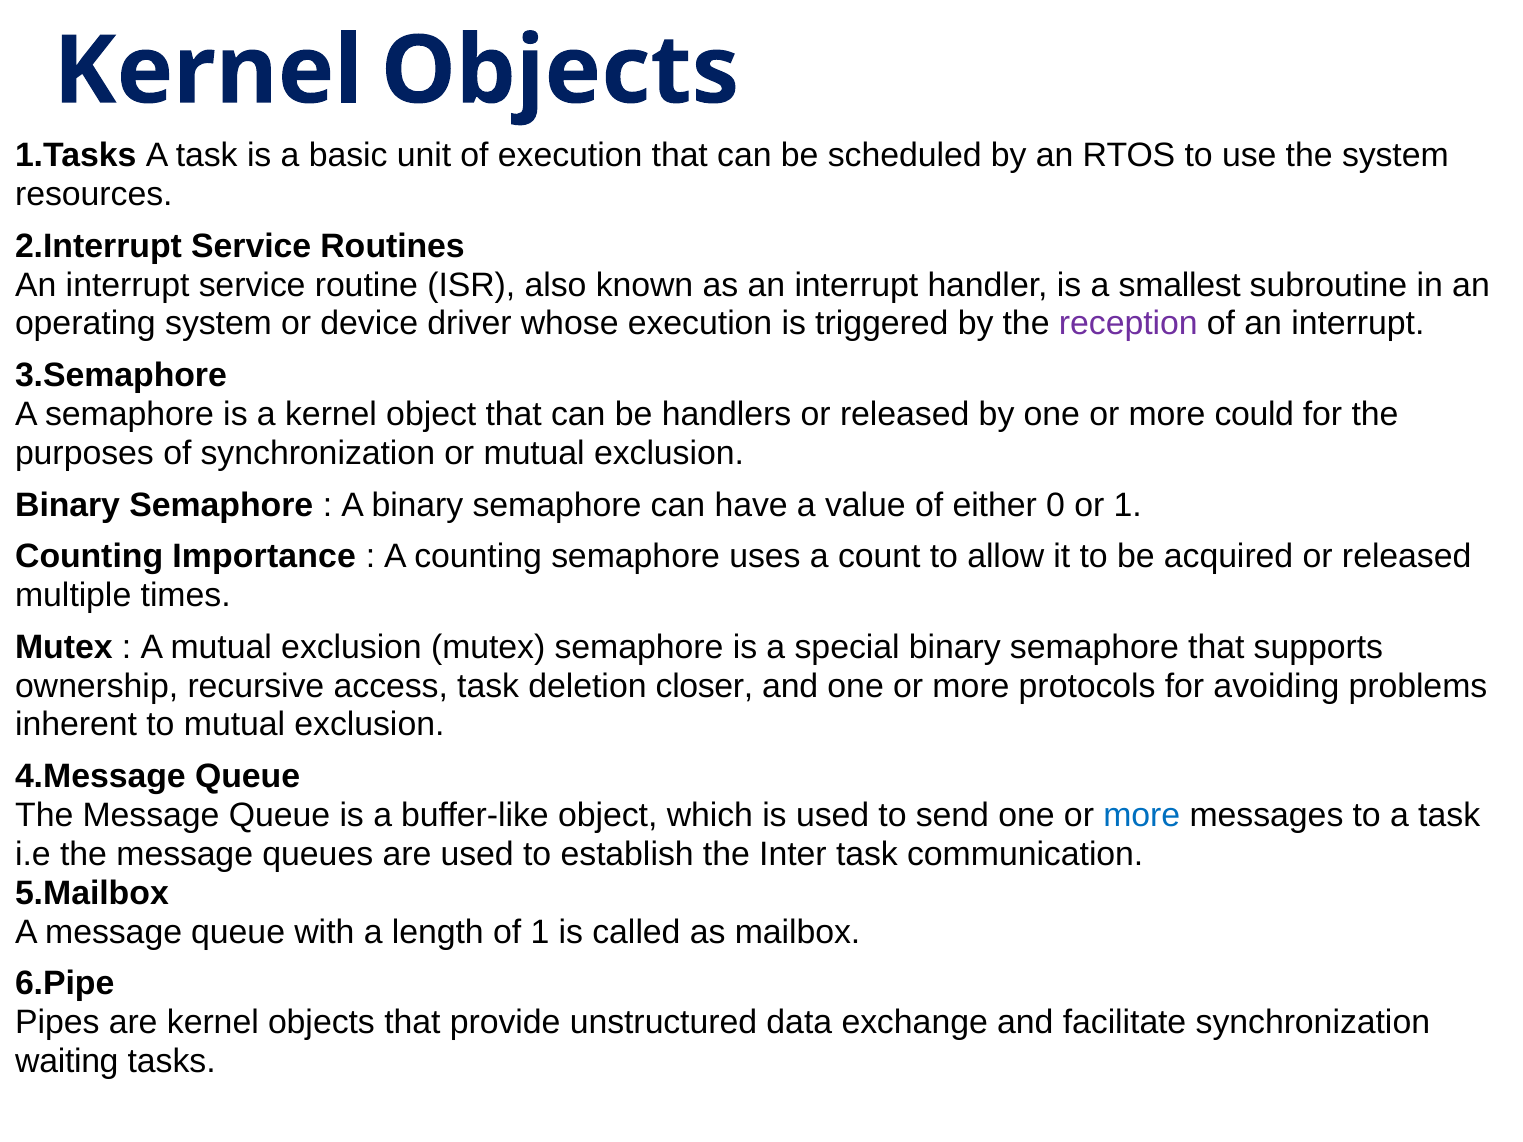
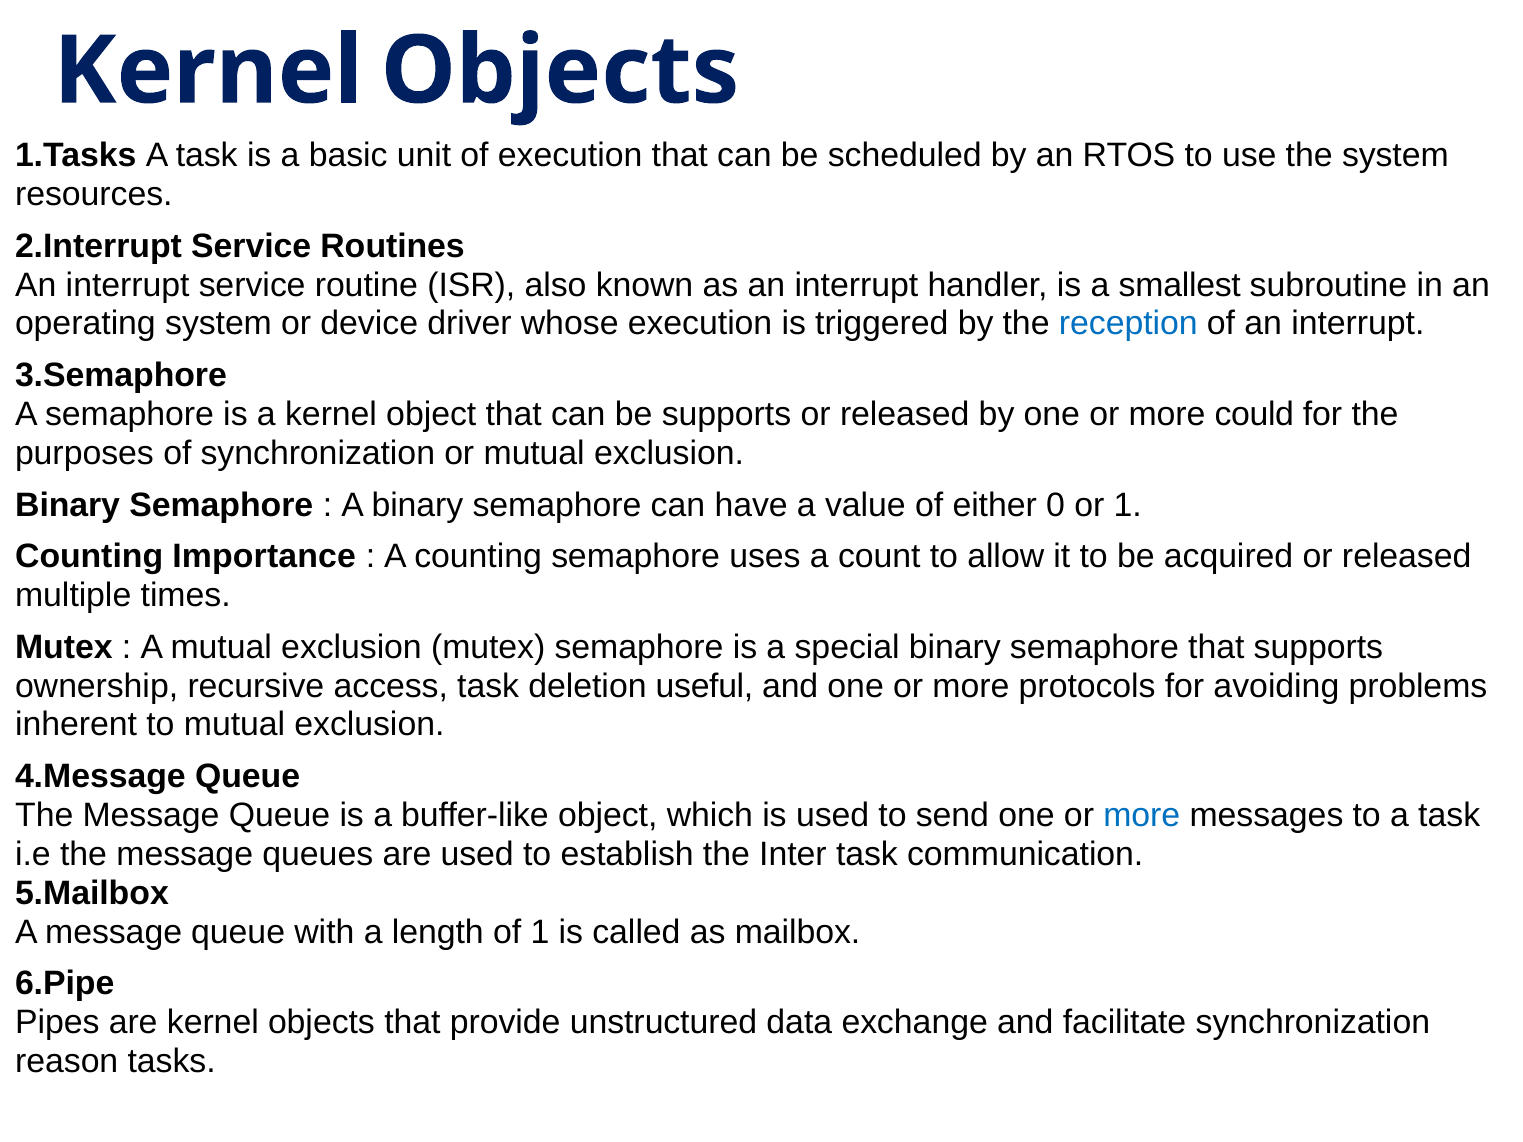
reception colour: purple -> blue (1128, 324)
be handlers: handlers -> supports (726, 414)
closer: closer -> useful (704, 686)
waiting: waiting -> reason (67, 1062)
